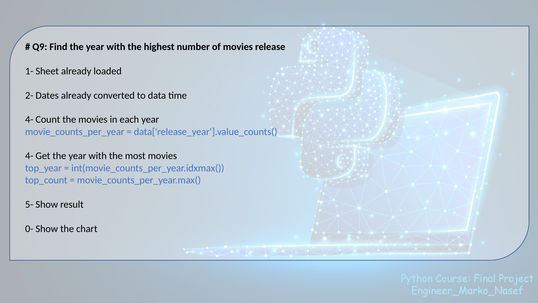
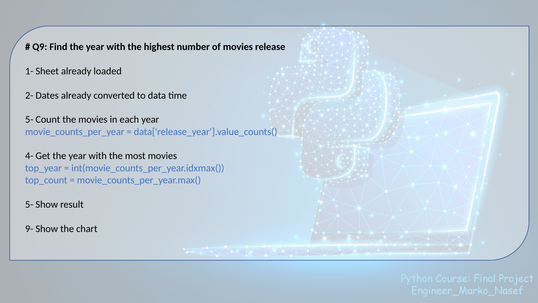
4-: 4- -> 5- (29, 119)
0-: 0- -> 9- (29, 228)
